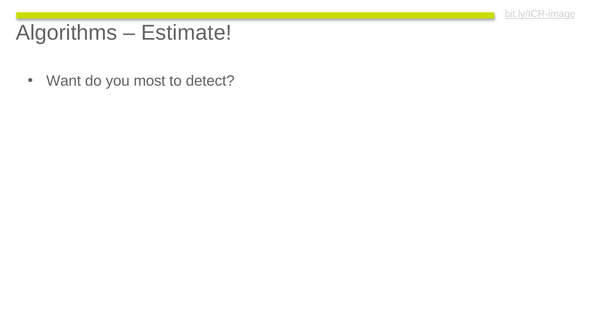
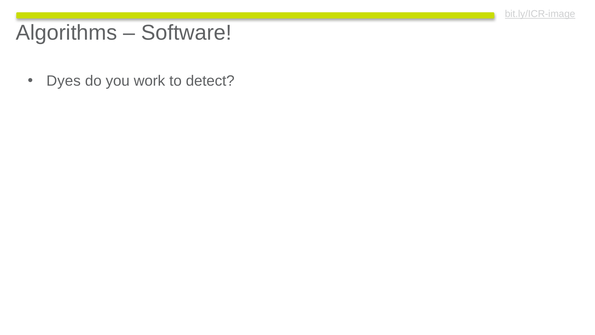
Estimate: Estimate -> Software (186, 33)
Want: Want -> Dyes (64, 81)
most: most -> work (149, 81)
